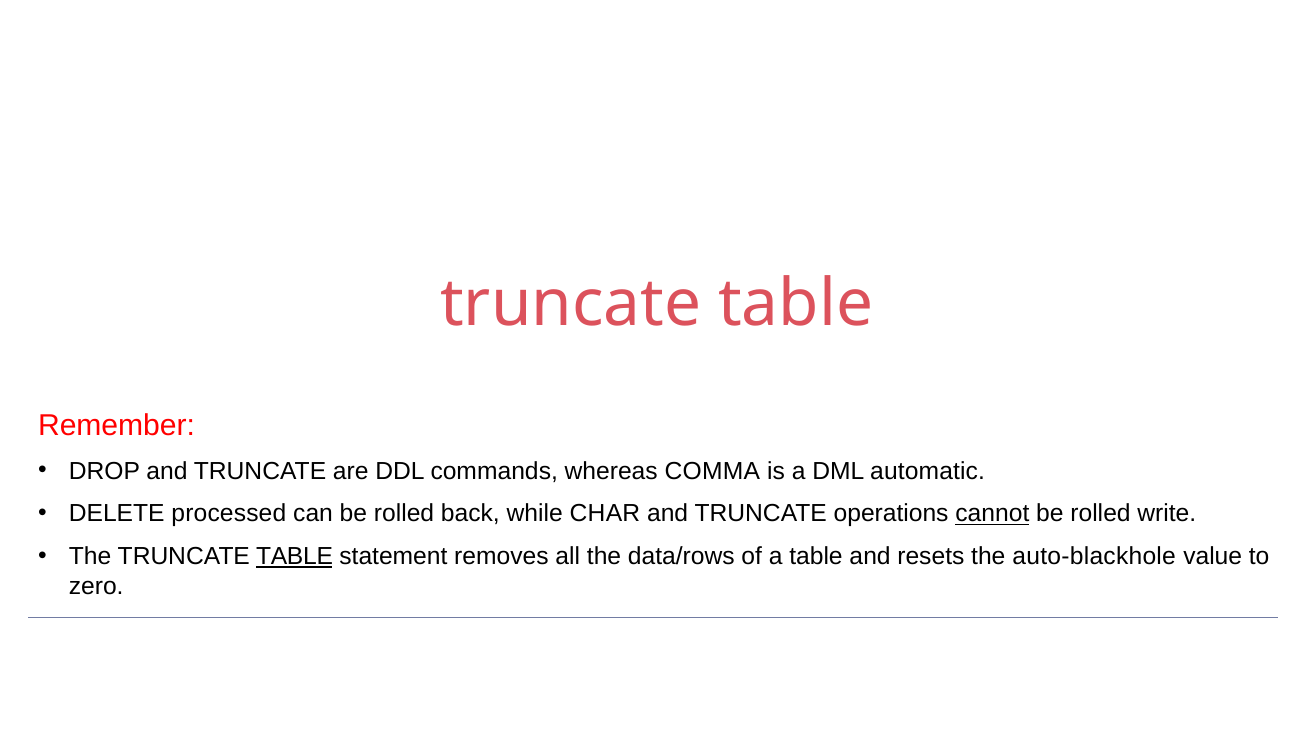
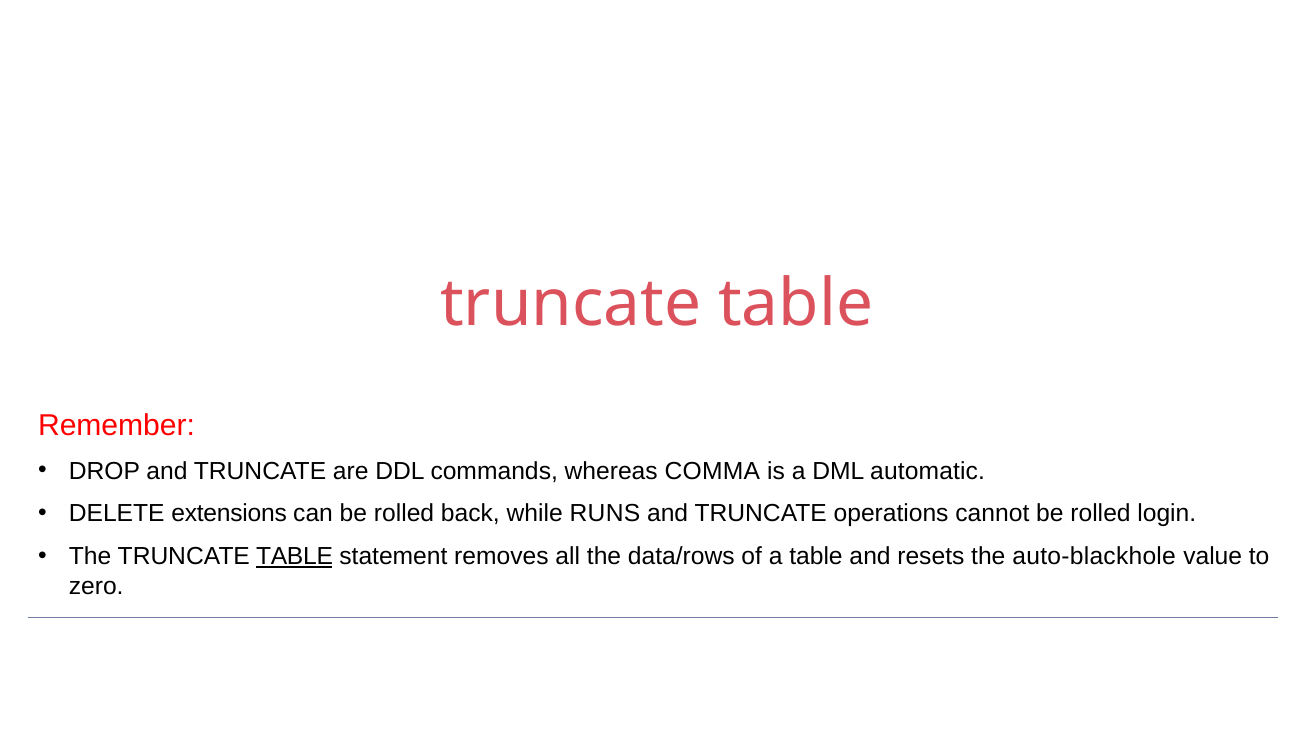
processed: processed -> extensions (229, 514)
CHAR: CHAR -> RUNS (605, 514)
cannot underline: present -> none (992, 514)
write: write -> login (1167, 514)
